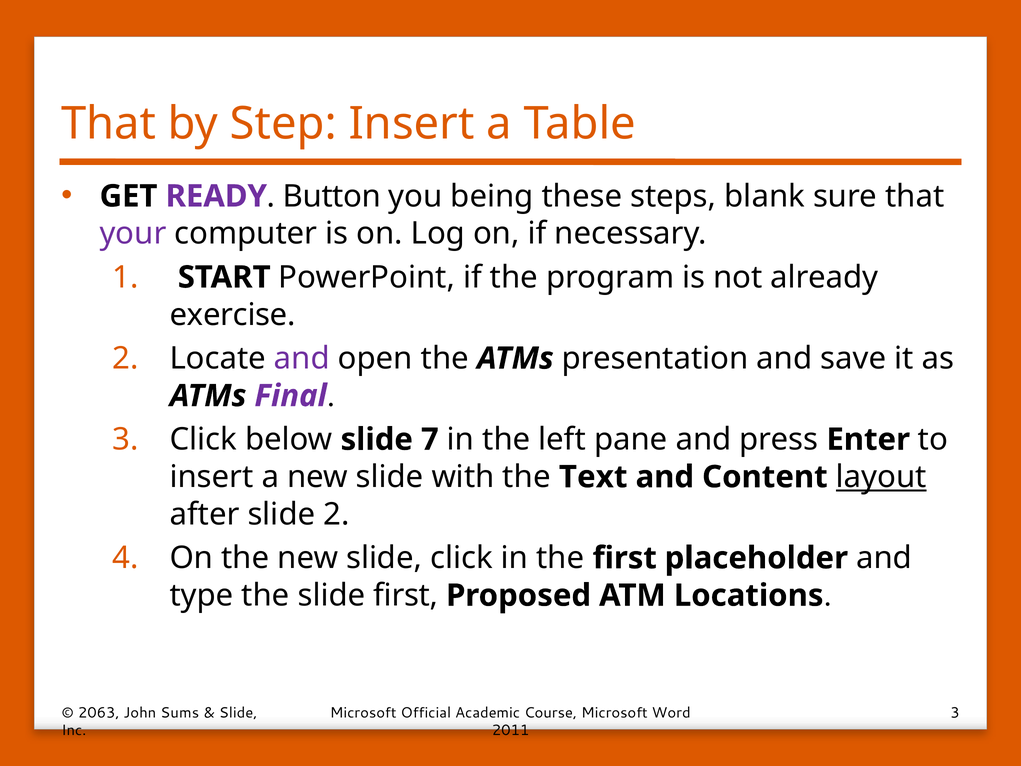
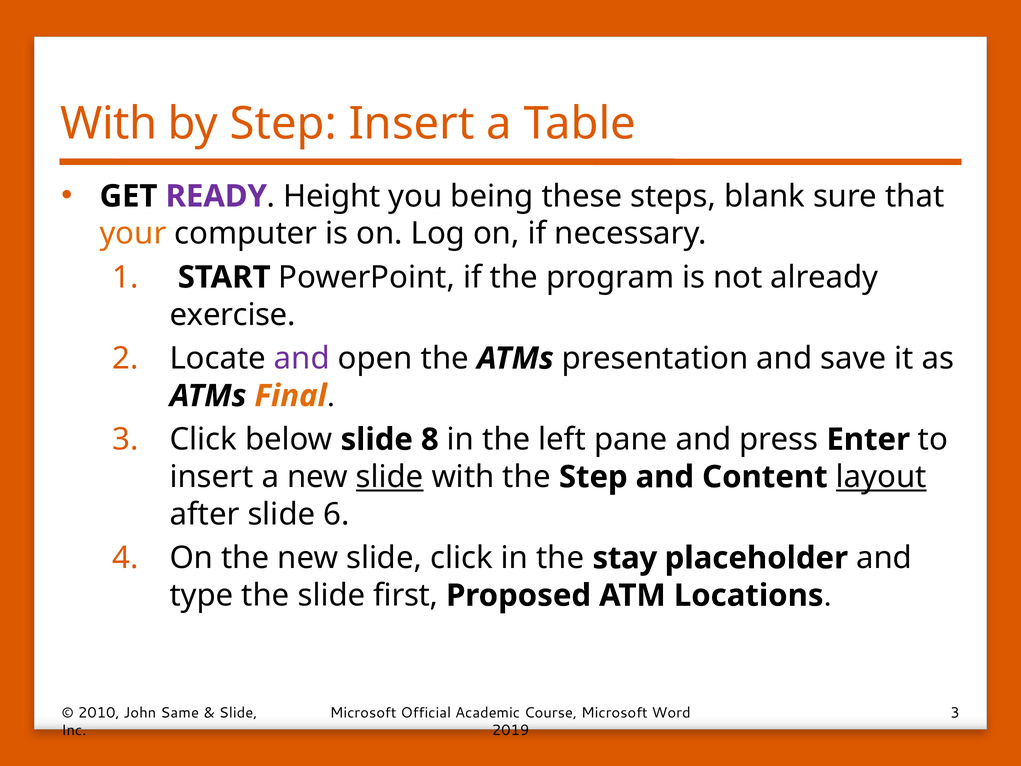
That: That -> With (109, 124)
Button: Button -> Height (332, 196)
your colour: purple -> orange (133, 234)
Final colour: purple -> orange (291, 396)
7: 7 -> 8 (430, 439)
slide underline: none -> present (390, 477)
the Text: Text -> Step (593, 477)
slide 2: 2 -> 6 (336, 514)
the first: first -> stay (625, 558)
2063: 2063 -> 2010 (99, 712)
Sums: Sums -> Same (180, 712)
2011: 2011 -> 2019 (511, 730)
